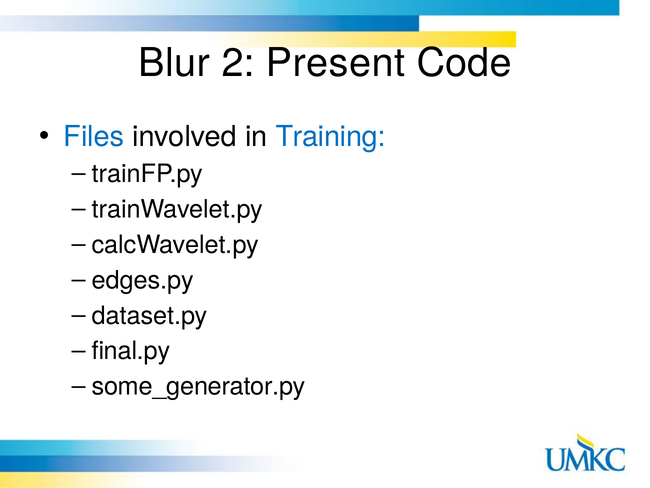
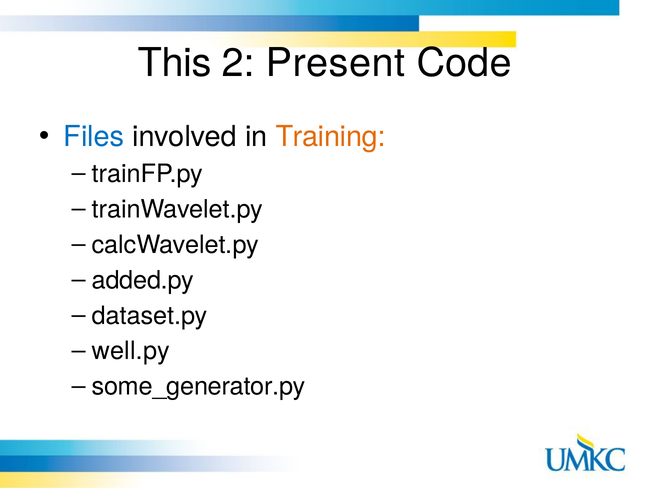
Blur: Blur -> This (175, 63)
Training colour: blue -> orange (331, 136)
edges.py: edges.py -> added.py (143, 280)
final.py: final.py -> well.py (131, 351)
